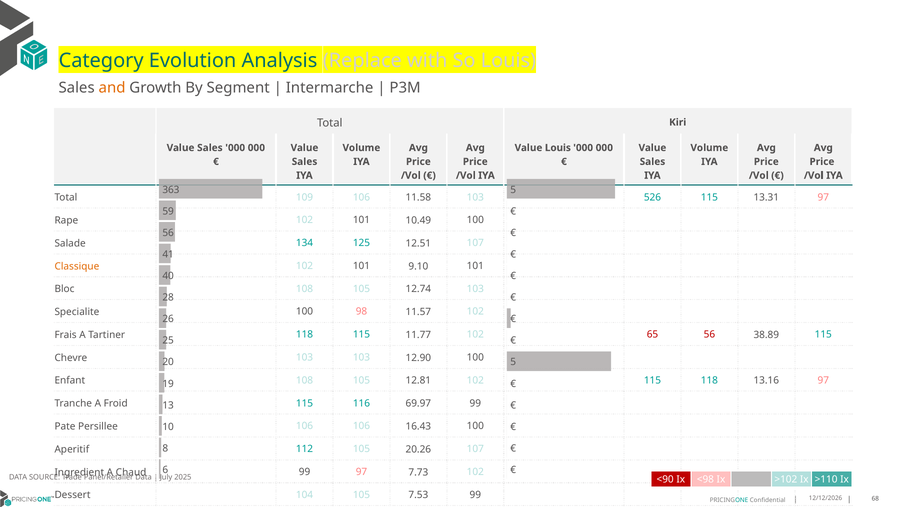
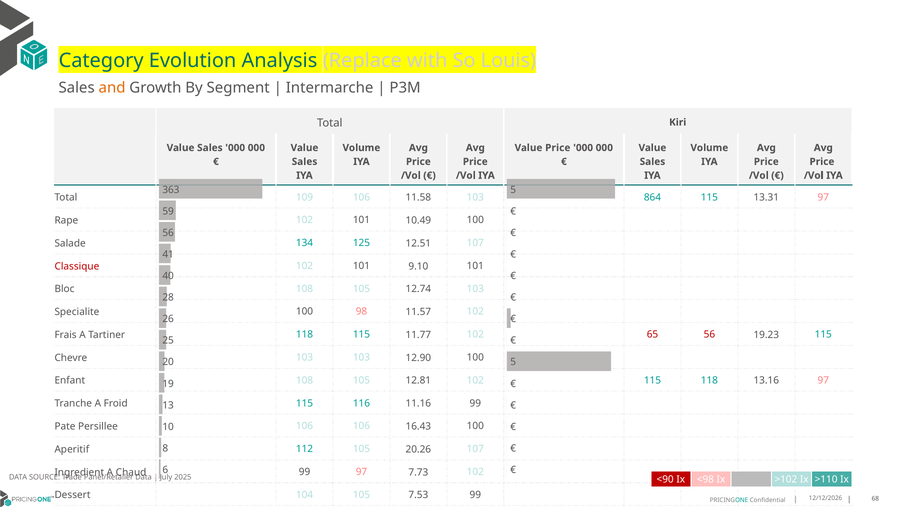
Value Louis: Louis -> Price (558, 148)
526: 526 -> 864 (652, 197)
Classique colour: orange -> red (77, 266)
38.89: 38.89 -> 19.23 (766, 335)
69.97: 69.97 -> 11.16 (418, 403)
